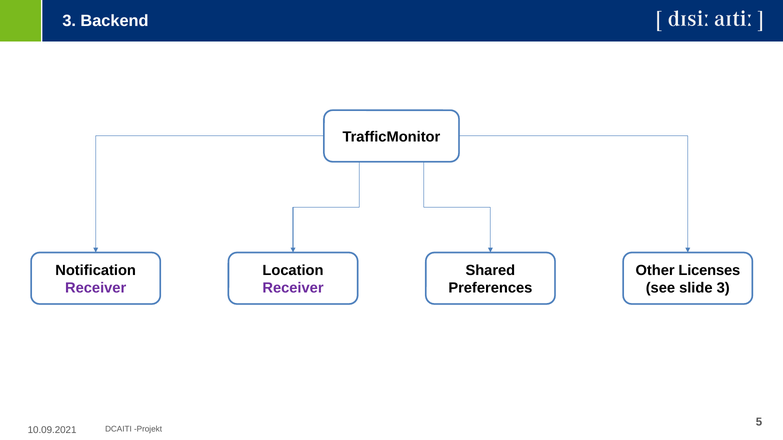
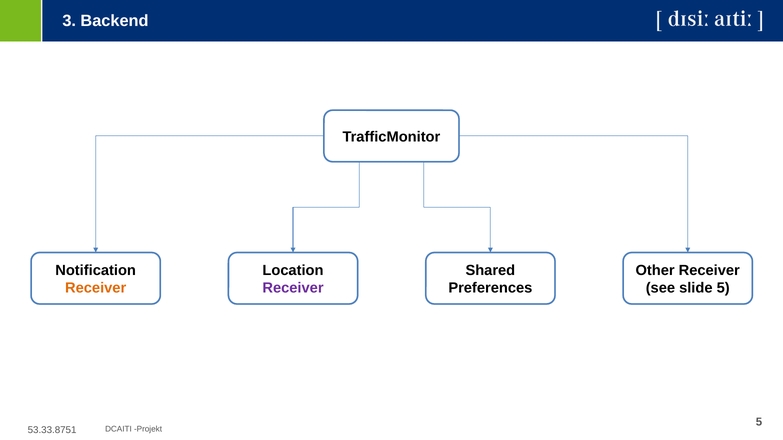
Other Licenses: Licenses -> Receiver (709, 271)
Receiver colour: purple -> orange (96, 288)
slide 3: 3 -> 5 (723, 288)
10.09.2021: 10.09.2021 -> 53.33.8751 (52, 431)
